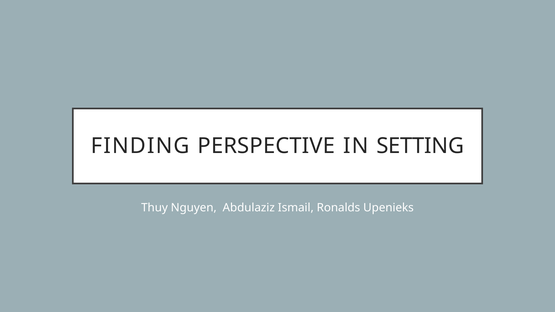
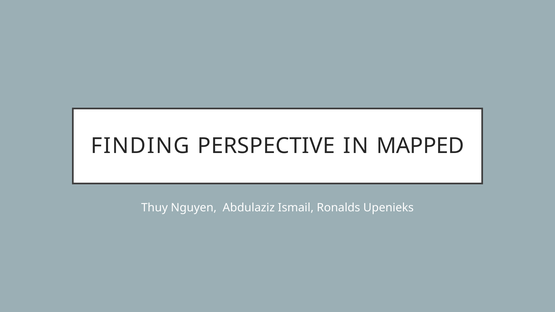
SETTING: SETTING -> MAPPED (420, 146)
